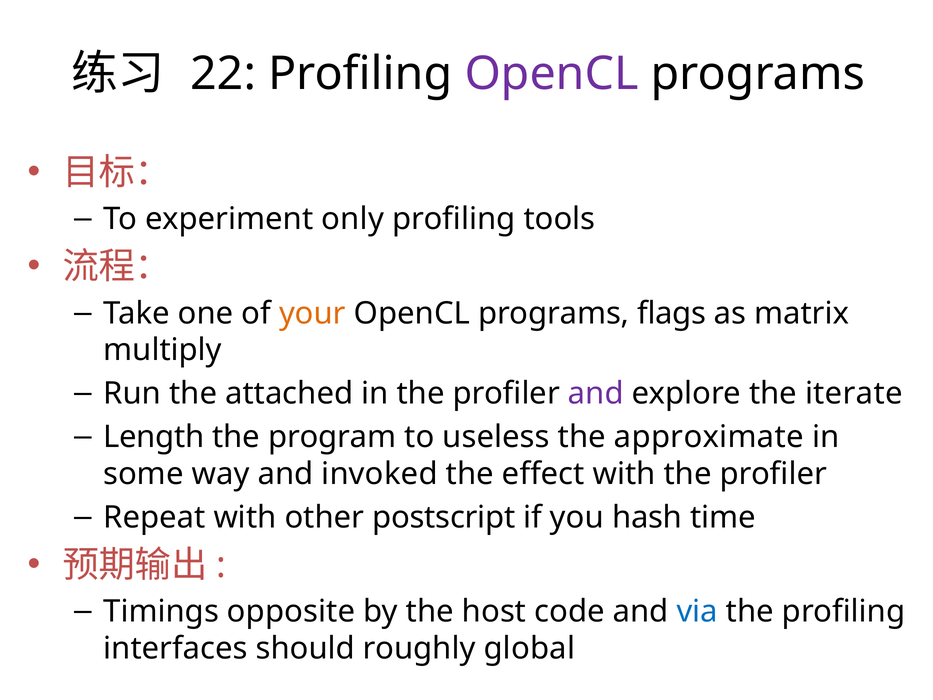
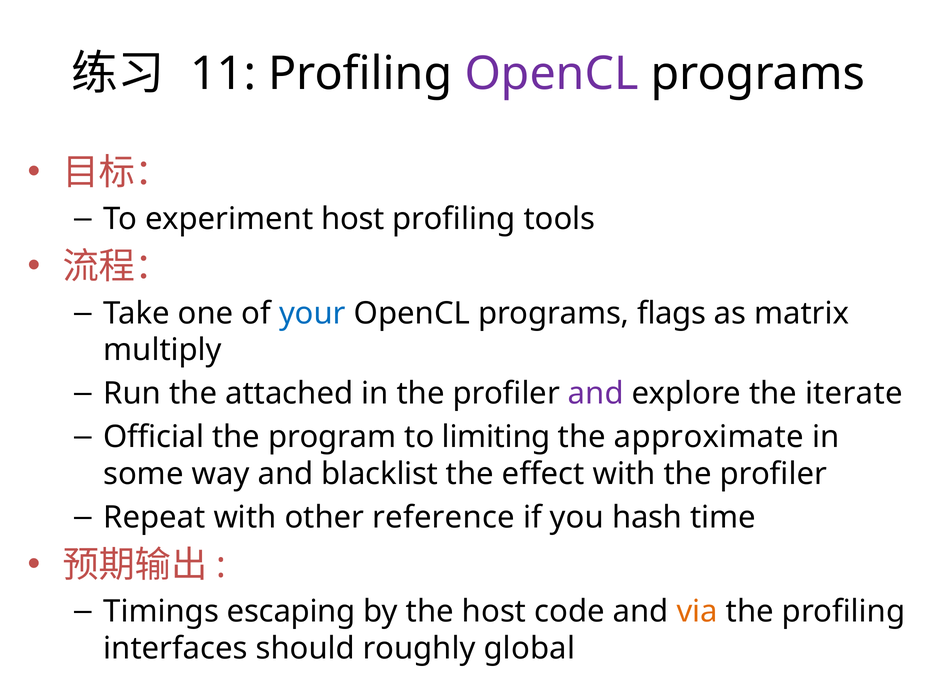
22: 22 -> 11 (223, 74)
experiment only: only -> host (353, 219)
your colour: orange -> blue (312, 313)
Length: Length -> Official (154, 437)
useless: useless -> limiting (496, 437)
invoked: invoked -> blacklist (380, 474)
postscript: postscript -> reference (444, 517)
opposite: opposite -> escaping (291, 611)
via colour: blue -> orange (697, 611)
